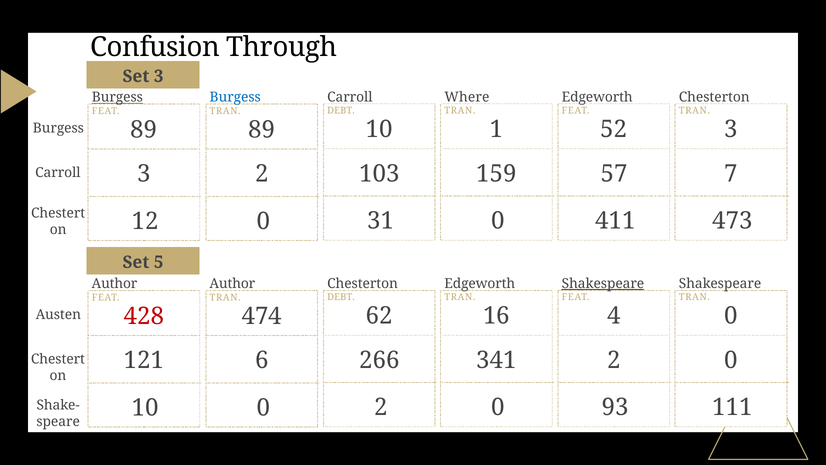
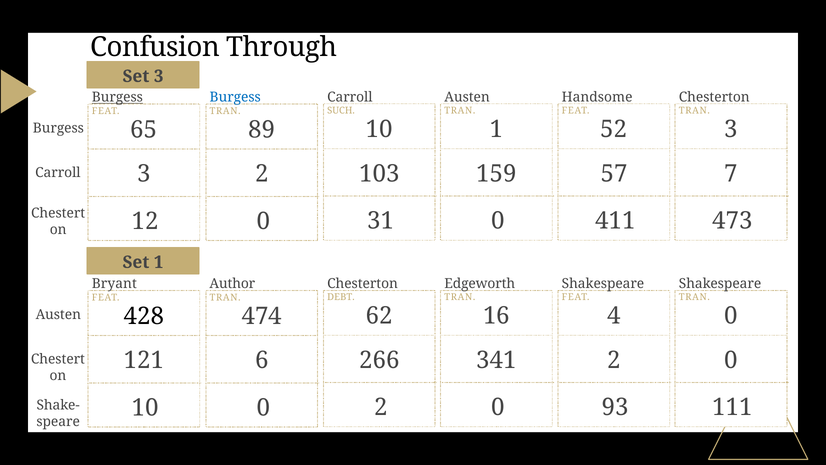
Where: Where -> Austen (467, 97)
Edgeworth: Edgeworth -> Handsome (597, 97)
DEBT: DEBT -> SUCH (341, 111)
Burgess 89: 89 -> 65 (144, 130)
Set 5: 5 -> 1 (159, 262)
Shakespeare underline: present -> none (603, 283)
Author: Author -> Bryant (114, 284)
428 colour: red -> black (144, 316)
